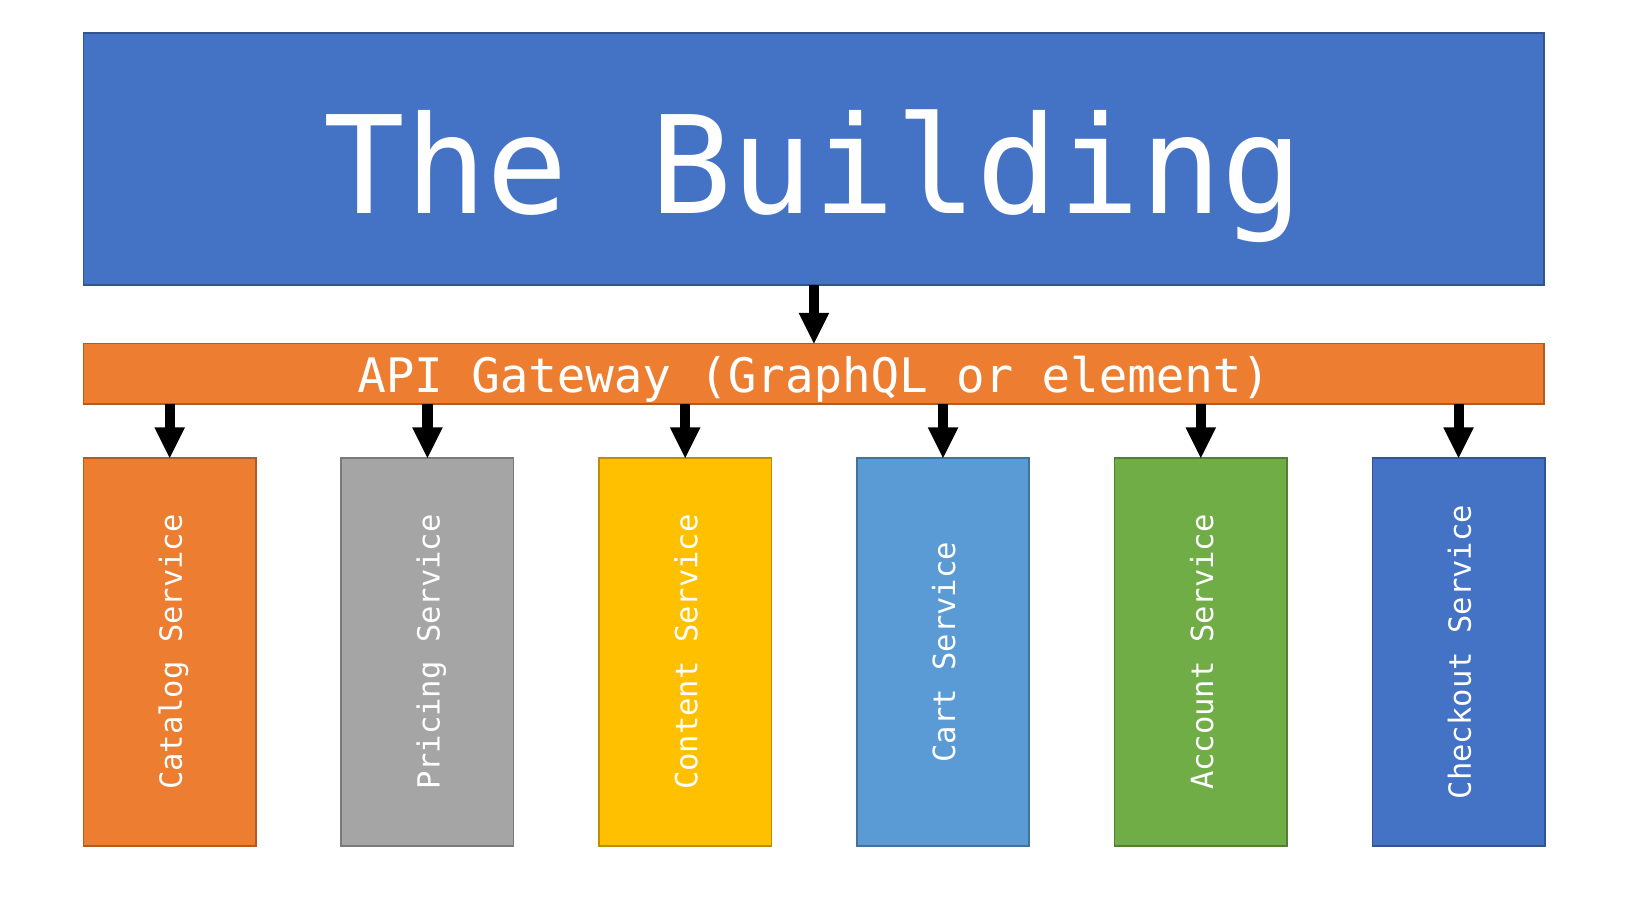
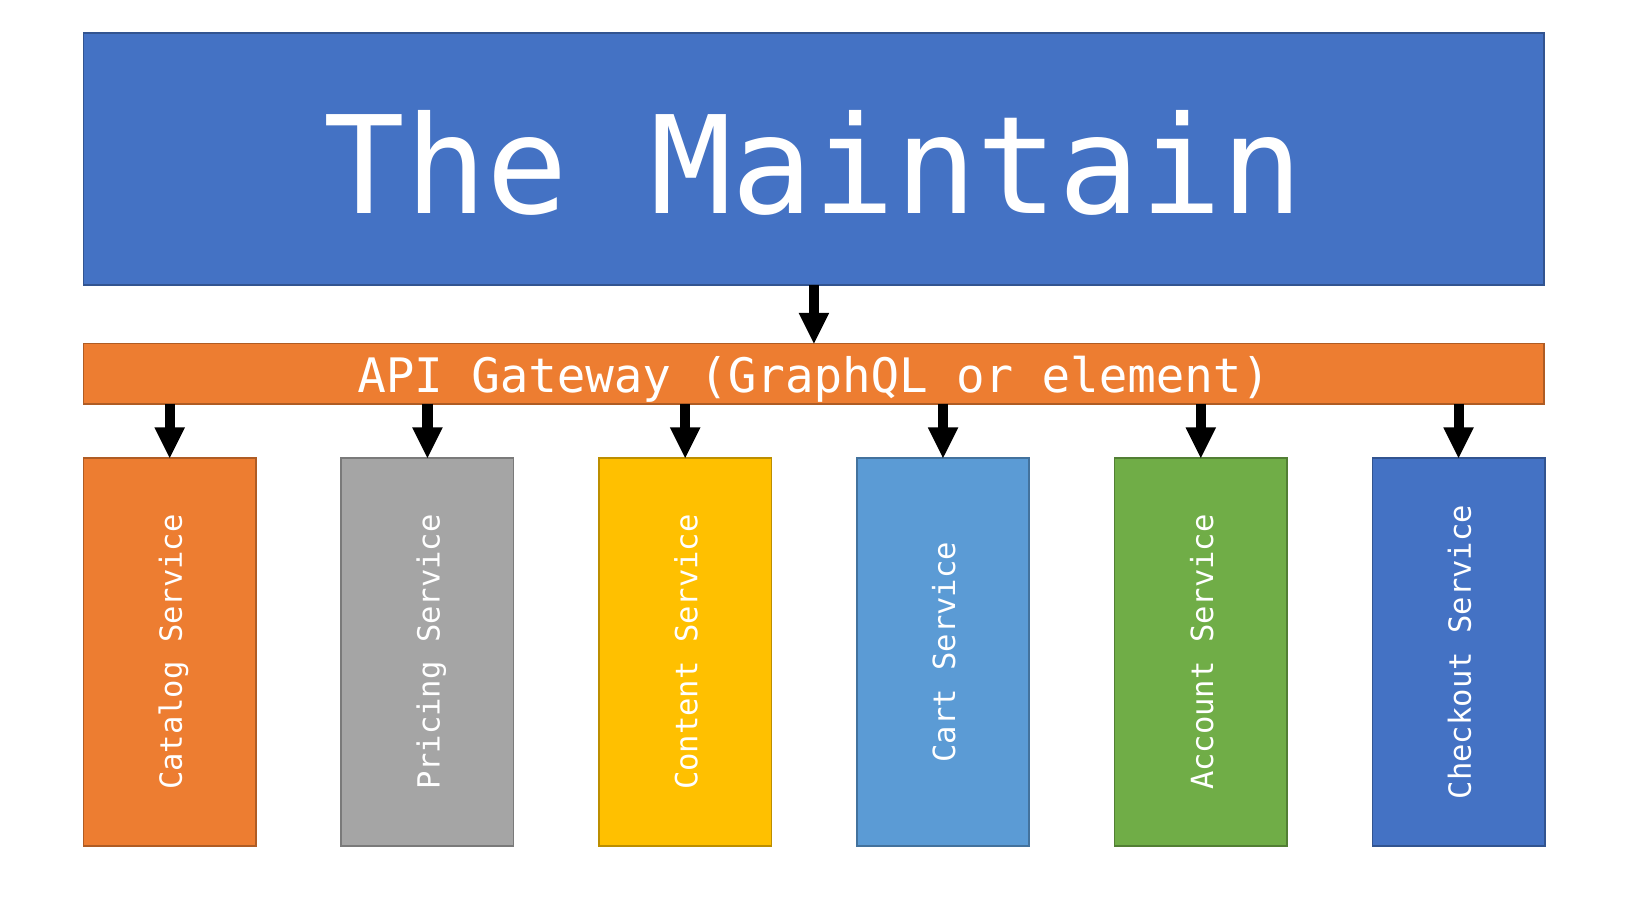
Building: Building -> Maintain (977, 169)
